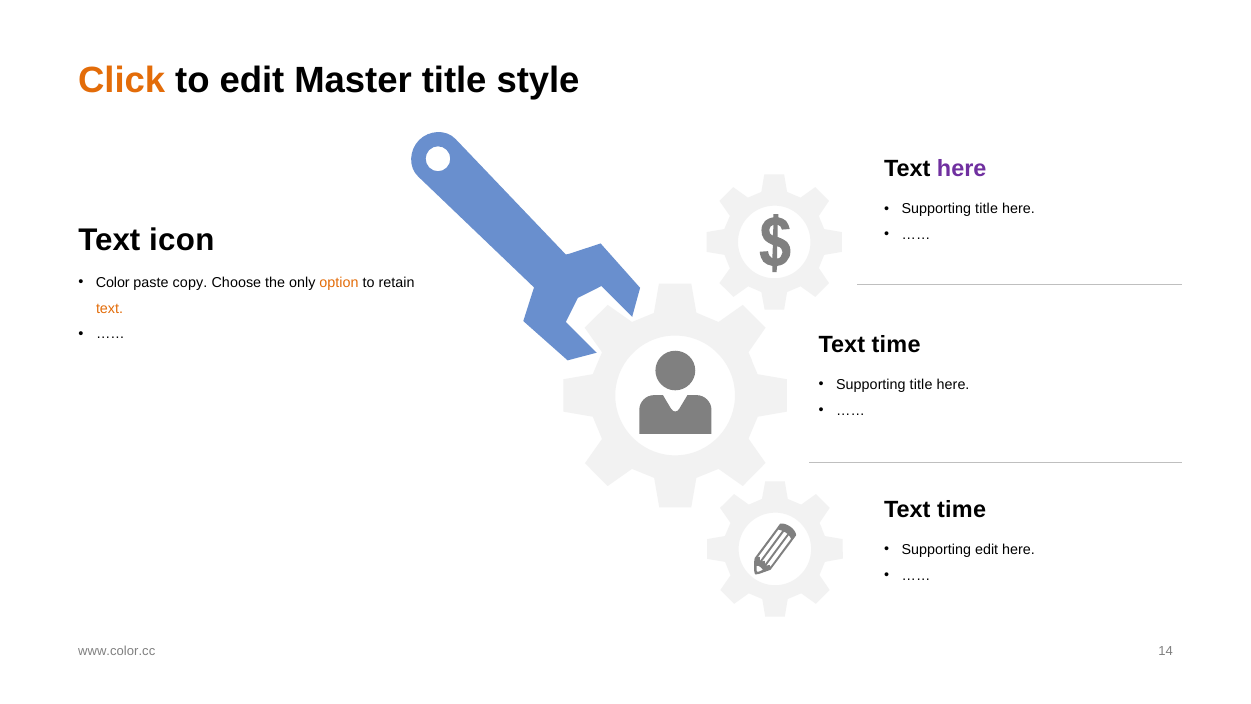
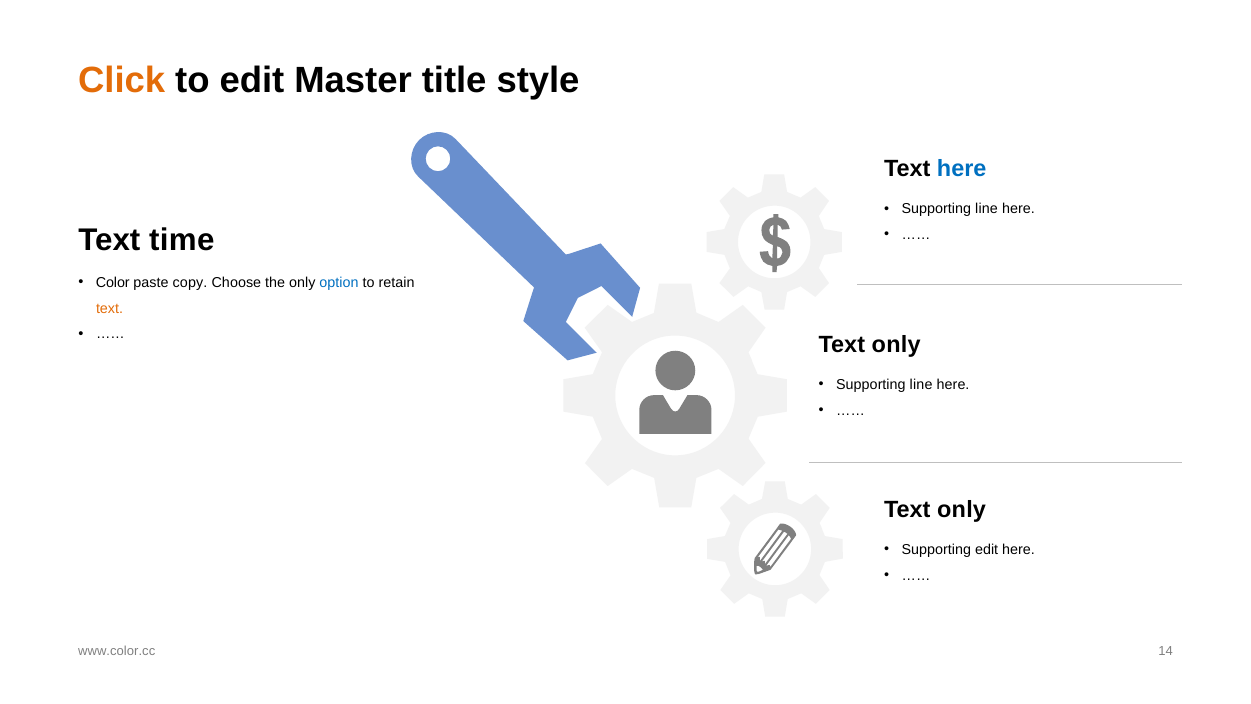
here colour: purple -> blue (962, 169)
title: title -> line (987, 209)
icon: icon -> time (182, 240)
option colour: orange -> blue (339, 282)
time: time -> only (896, 345)
title: title -> line (921, 385)
time: time -> only (962, 509)
